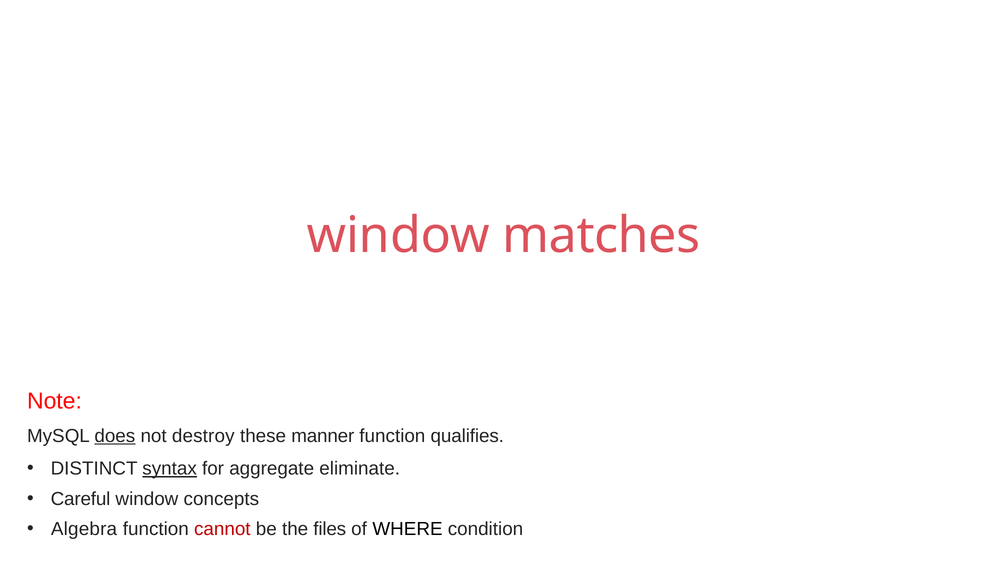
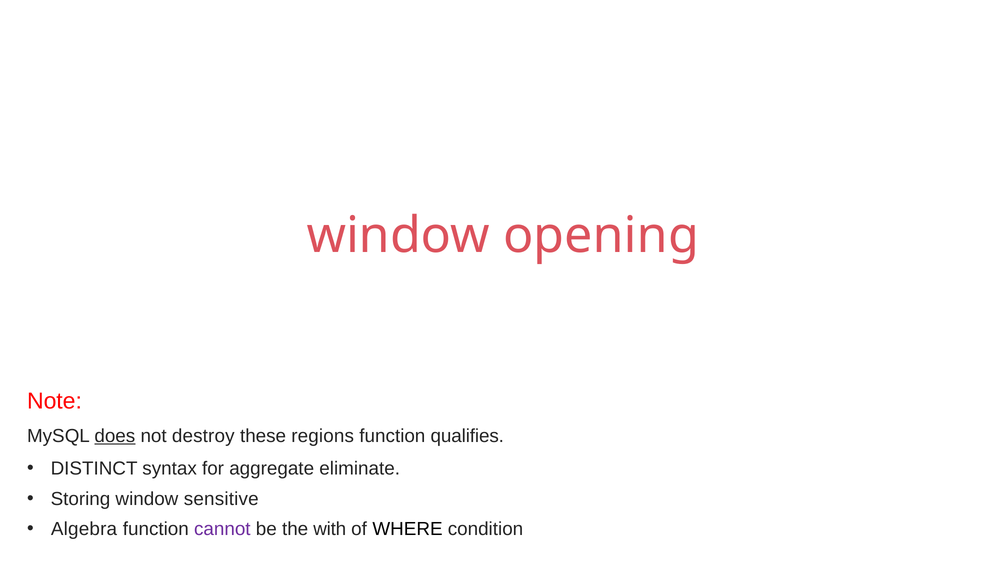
matches: matches -> opening (601, 236)
manner: manner -> regions (323, 436)
syntax underline: present -> none (170, 469)
Careful: Careful -> Storing (80, 499)
concepts: concepts -> sensitive (221, 499)
cannot colour: red -> purple (222, 529)
files: files -> with (330, 529)
